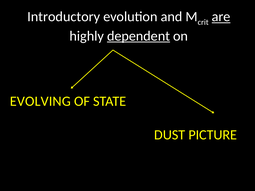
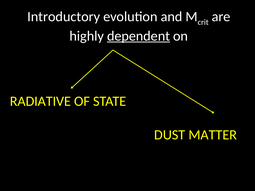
are underline: present -> none (221, 17)
EVOLVING: EVOLVING -> RADIATIVE (40, 101)
PICTURE: PICTURE -> MATTER (213, 135)
